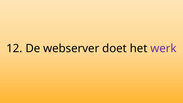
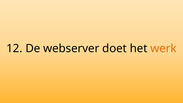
werk colour: purple -> orange (164, 48)
